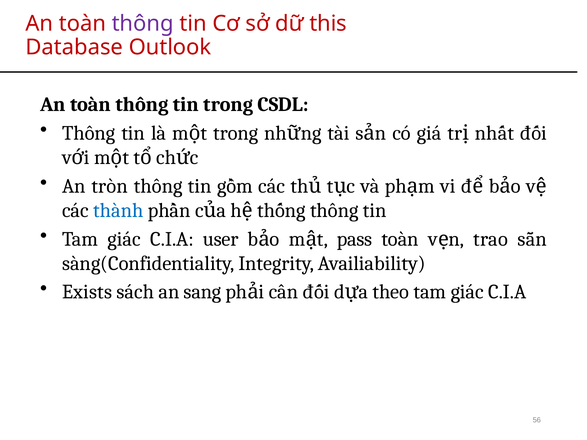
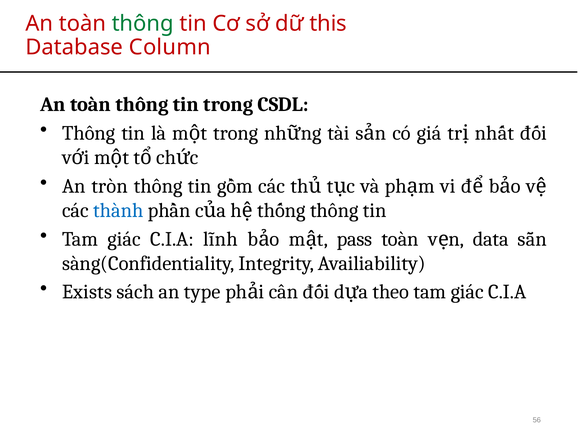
thông colour: purple -> green (143, 24)
Outlook: Outlook -> Column (170, 47)
user: user -> lĩnh (220, 239)
trao: trao -> data (491, 239)
sang: sang -> type (202, 292)
